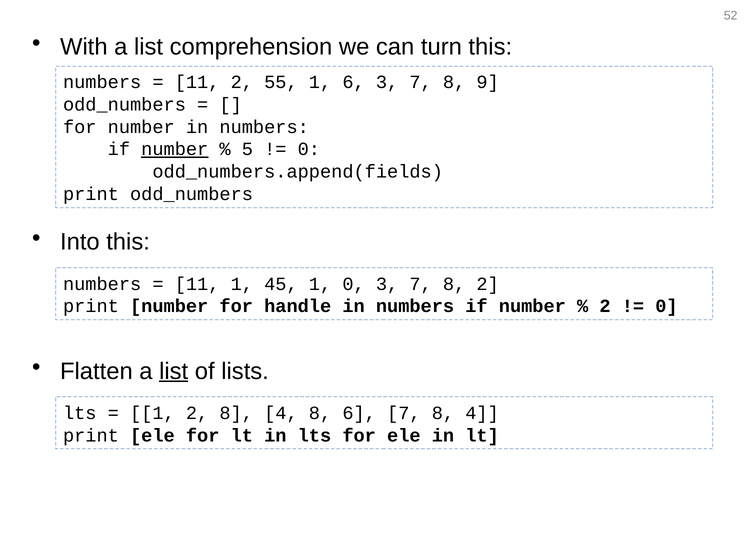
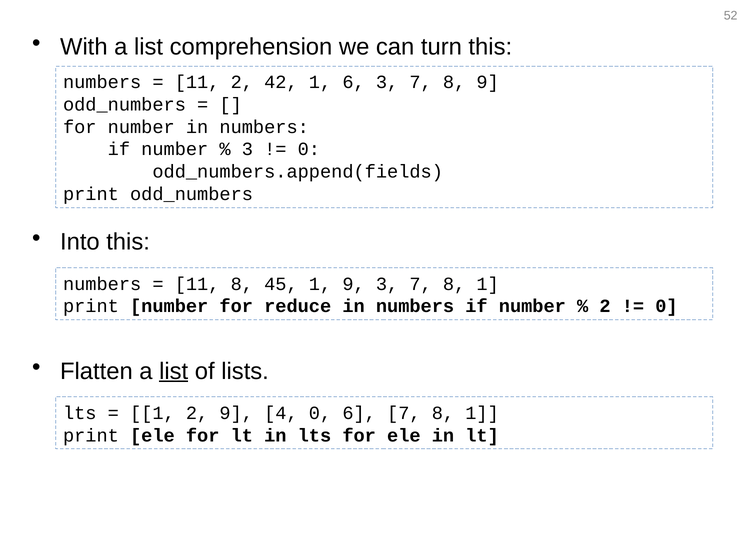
55: 55 -> 42 (281, 82)
number underline: present -> none (175, 149)
5: 5 -> 3 (247, 149)
11 1: 1 -> 8 (242, 284)
1 0: 0 -> 9 (354, 284)
3 7 8 2: 2 -> 1 (488, 284)
handle: handle -> reduce (298, 306)
2 8: 8 -> 9 (236, 413)
4 8: 8 -> 0 (320, 413)
6 7 8 4: 4 -> 1 (482, 413)
